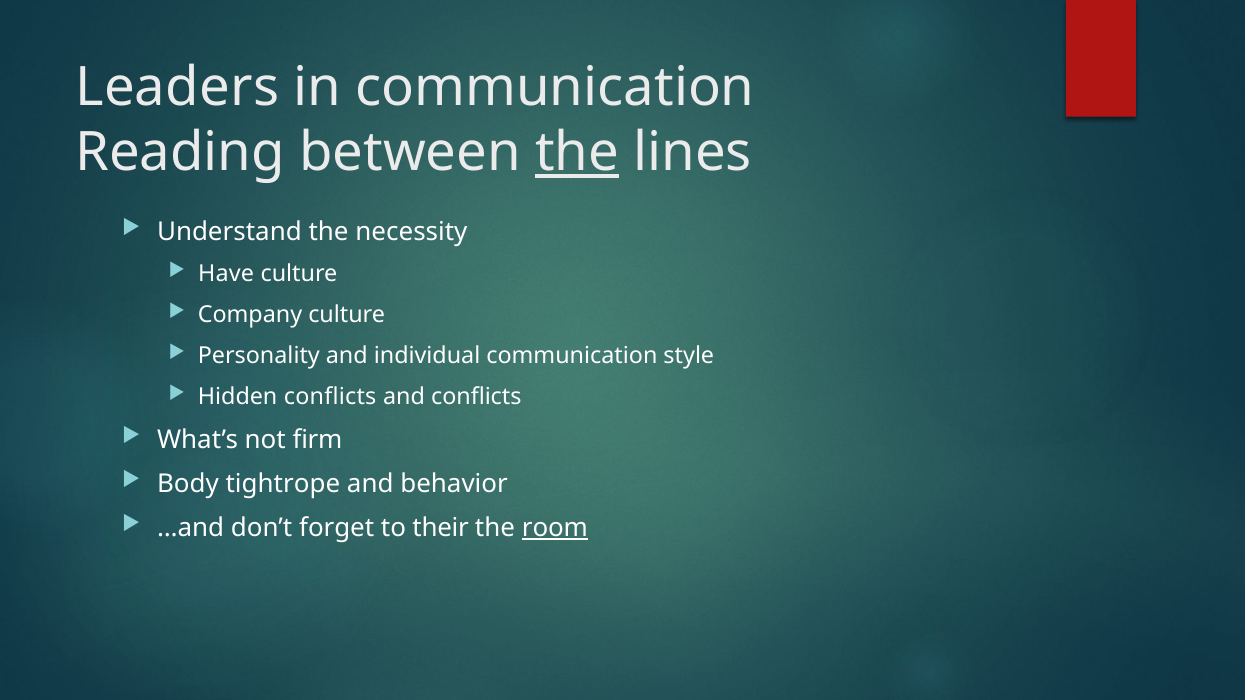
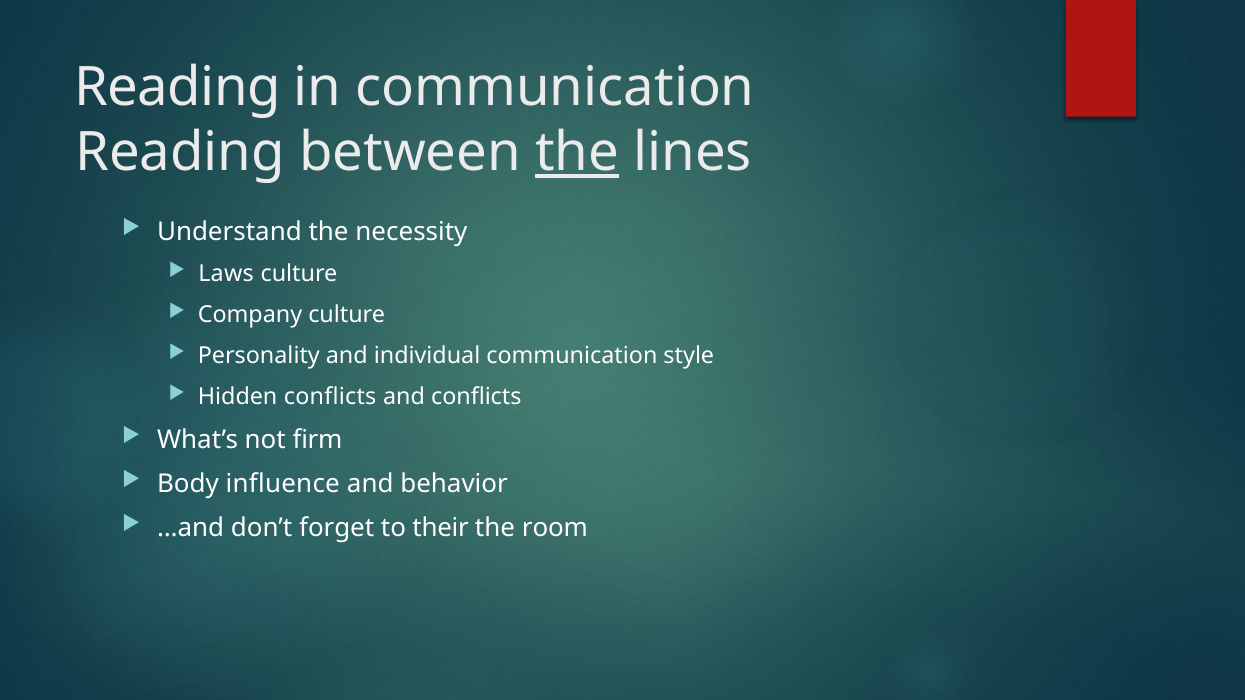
Leaders: Leaders -> Reading (178, 87)
Have: Have -> Laws (226, 274)
tightrope: tightrope -> influence (283, 484)
room underline: present -> none (555, 528)
